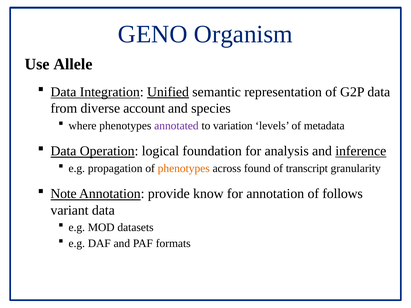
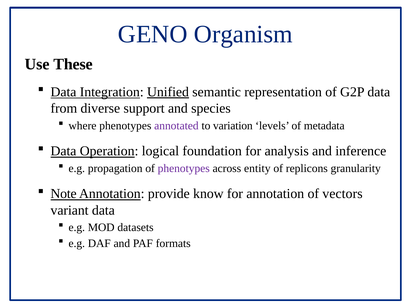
Allele: Allele -> These (73, 64)
account: account -> support (144, 109)
inference underline: present -> none (361, 151)
phenotypes colour: orange -> purple (184, 168)
found: found -> entity (257, 168)
transcript: transcript -> replicons (307, 168)
follows: follows -> vectors (343, 194)
